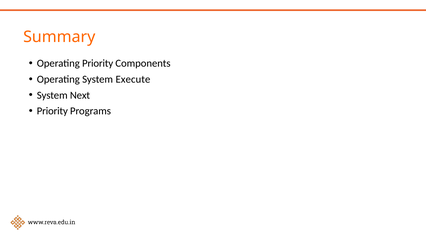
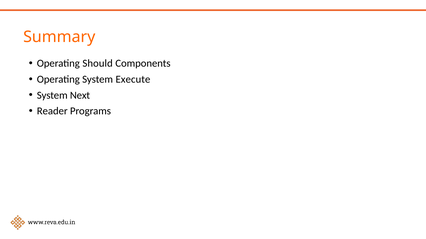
Operating Priority: Priority -> Should (98, 64)
Priority: Priority -> Reader (52, 111)
